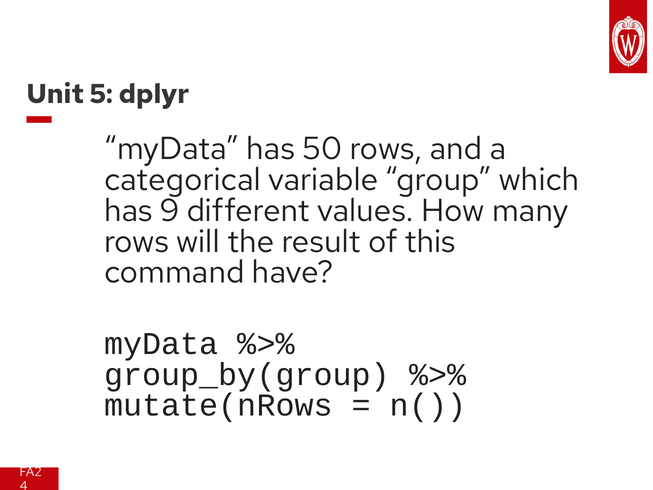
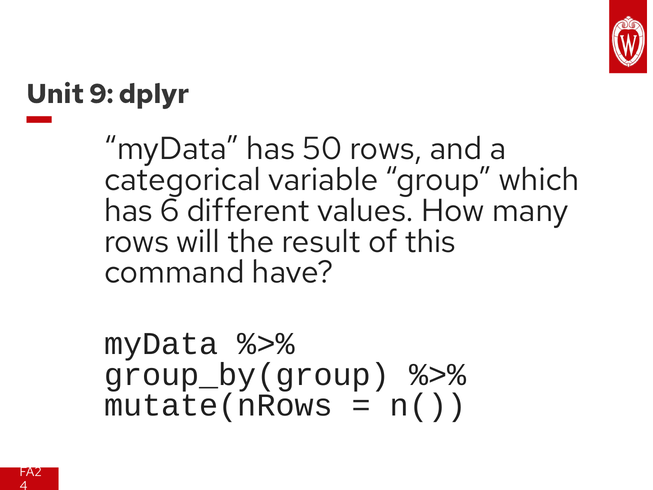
5: 5 -> 9 (101, 94)
9: 9 -> 6 (170, 211)
